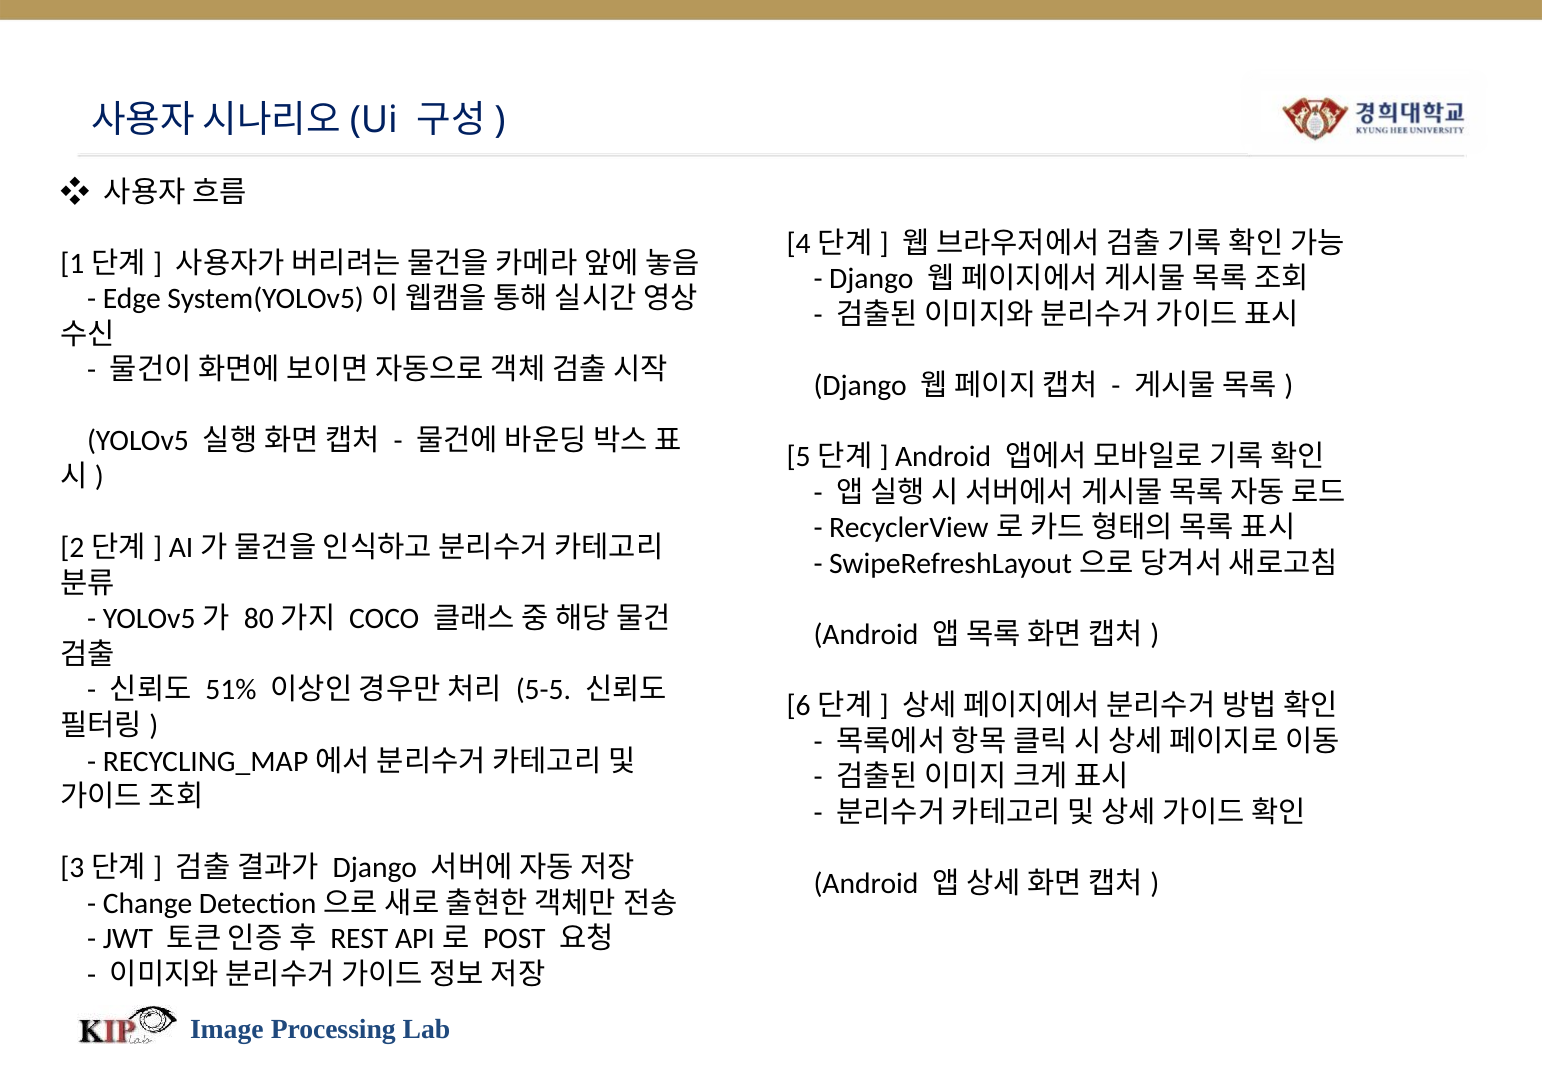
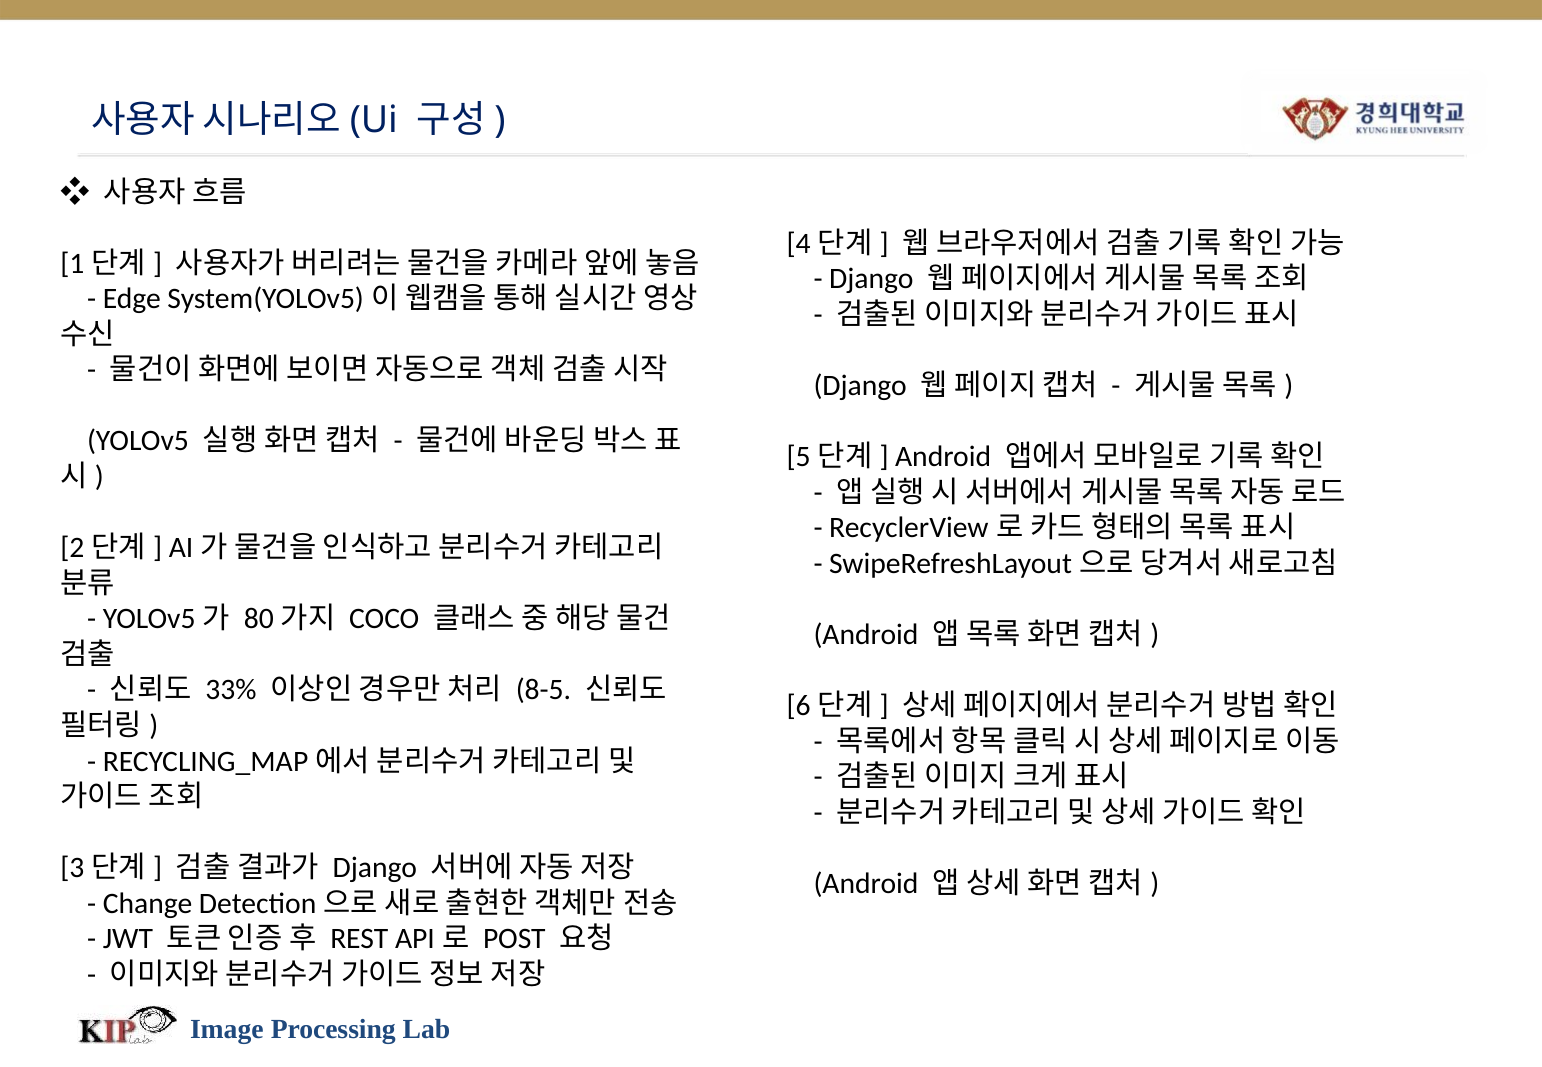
51%: 51% -> 33% (231, 691)
5-5: 5-5 -> 8-5 (543, 691)
